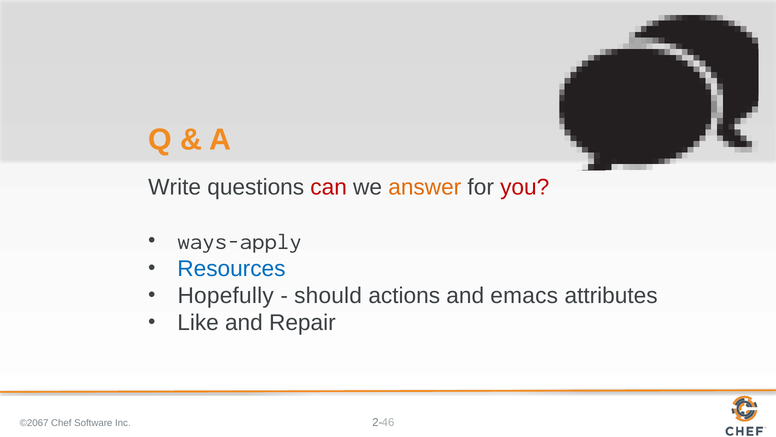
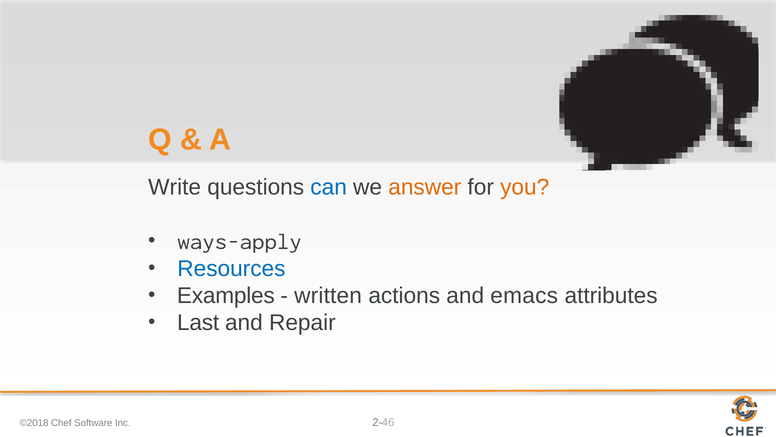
can colour: red -> blue (329, 187)
you colour: red -> orange (525, 187)
Hopefully: Hopefully -> Examples (226, 295)
should: should -> written (328, 295)
Like: Like -> Last (198, 323)
©2067: ©2067 -> ©2018 (34, 422)
